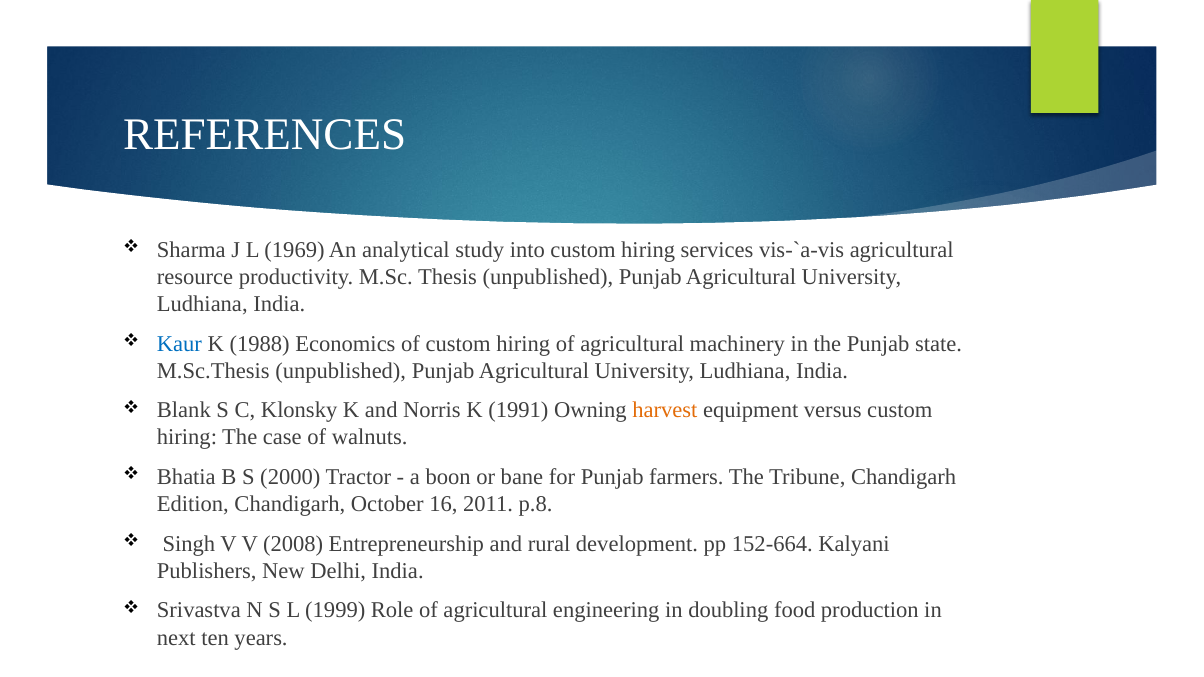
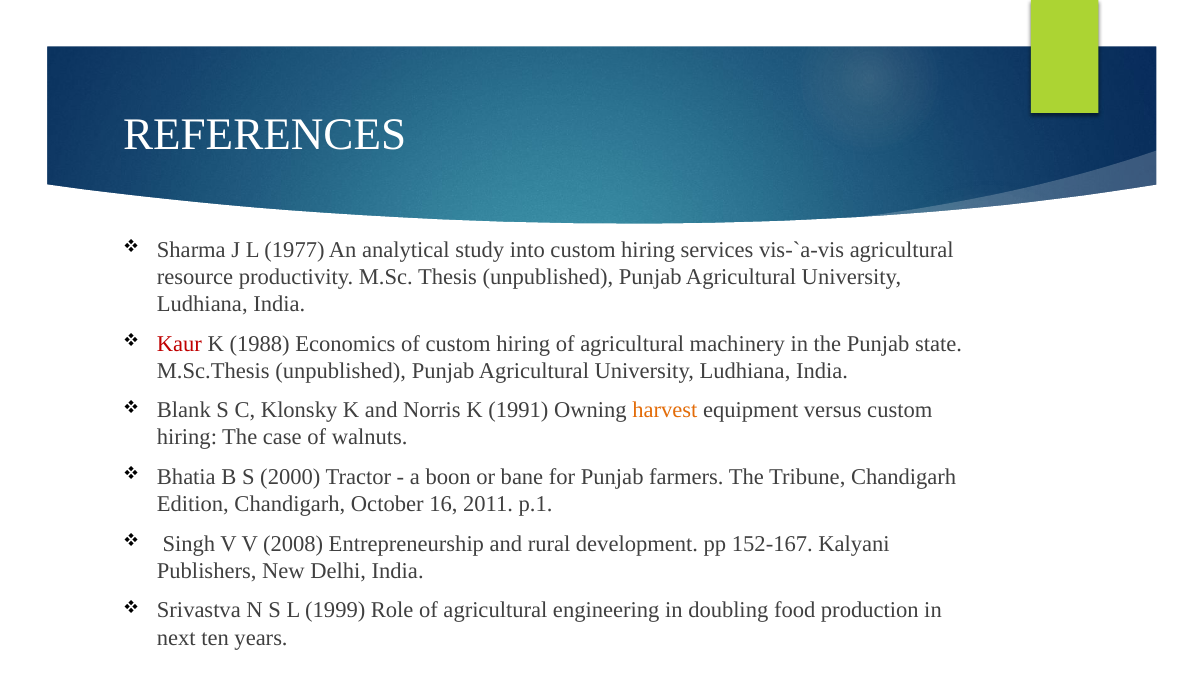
1969: 1969 -> 1977 (295, 250)
Kaur colour: blue -> red (179, 344)
p.8: p.8 -> p.1 (536, 504)
152-664: 152-664 -> 152-167 (772, 544)
